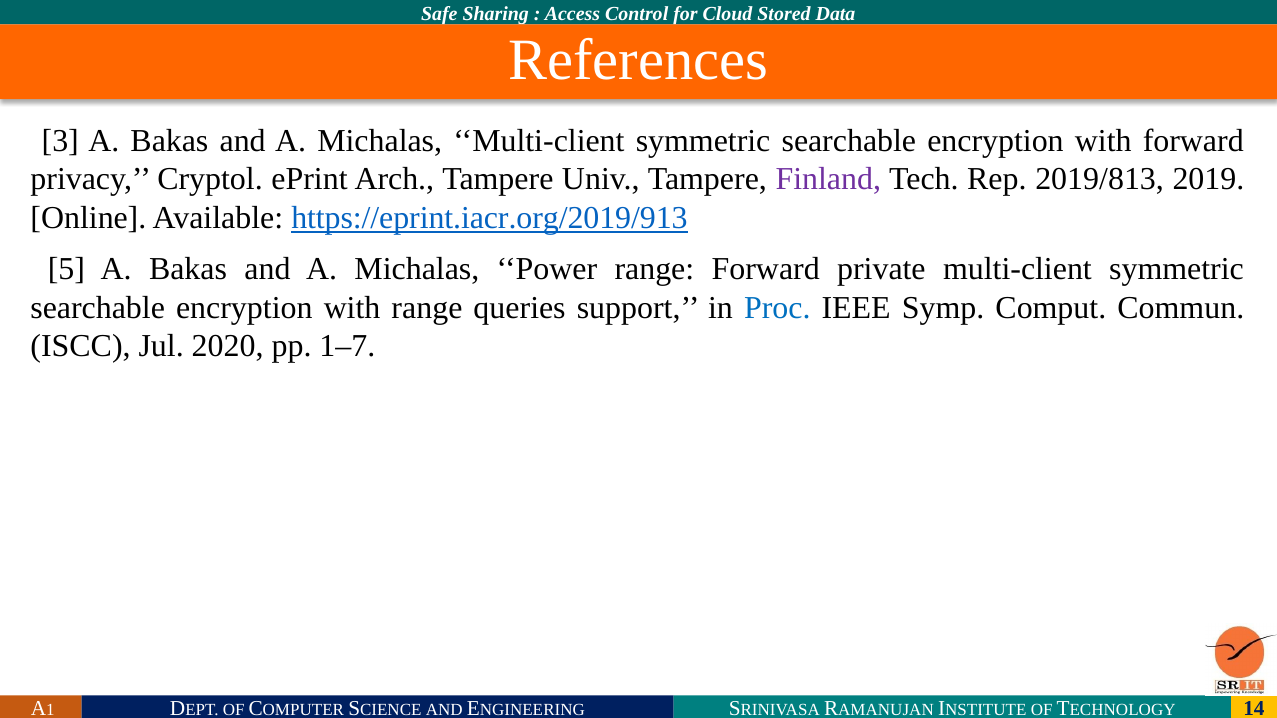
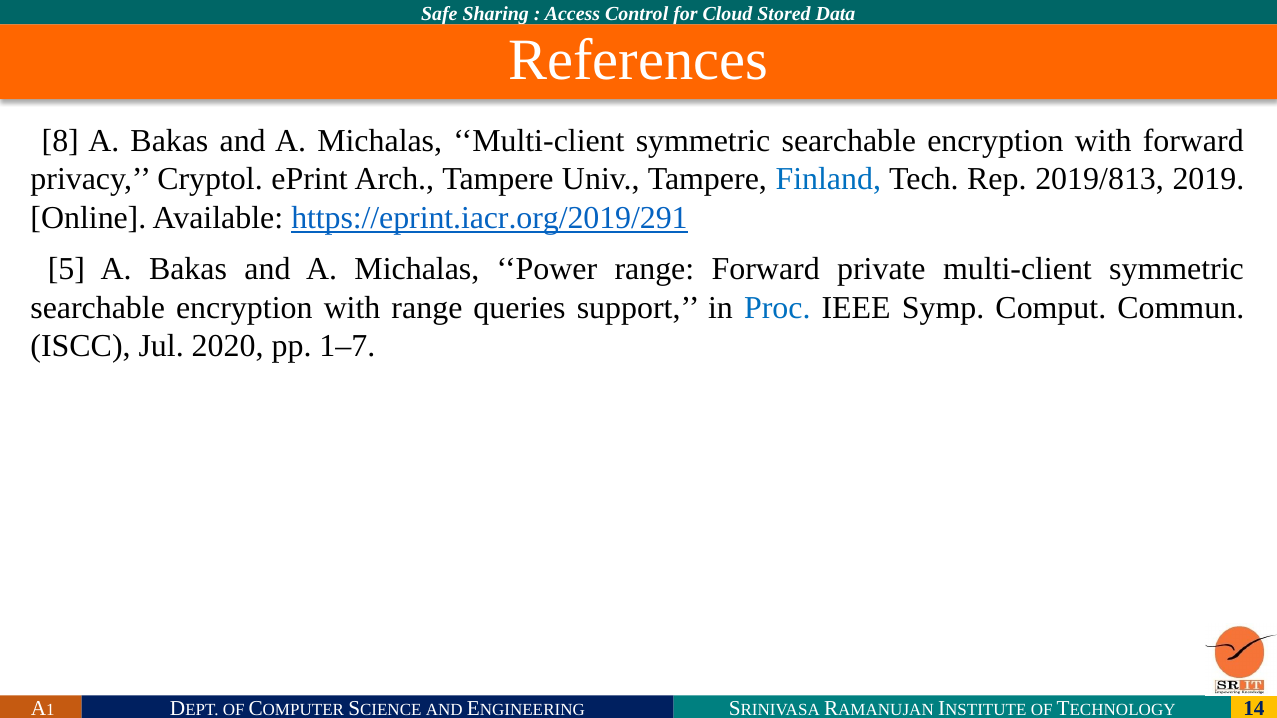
3: 3 -> 8 (60, 141)
Finland colour: purple -> blue (828, 179)
https://eprint.iacr.org/2019/913: https://eprint.iacr.org/2019/913 -> https://eprint.iacr.org/2019/291 (489, 218)
